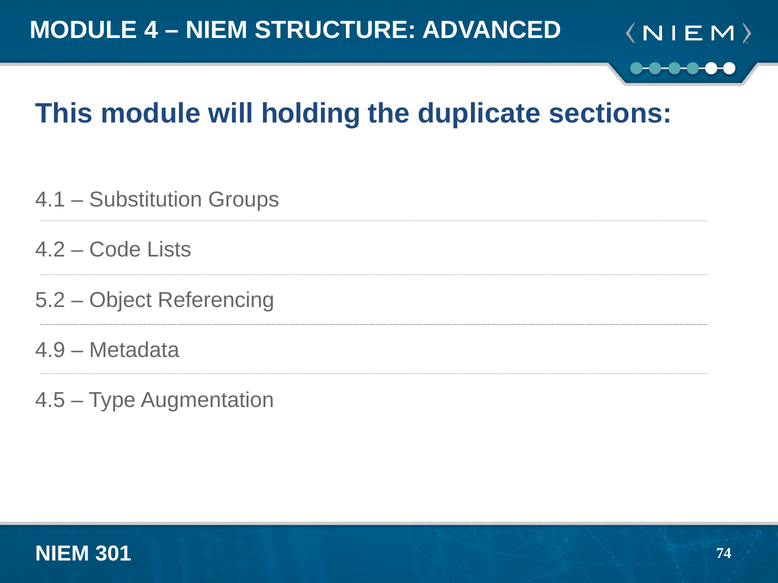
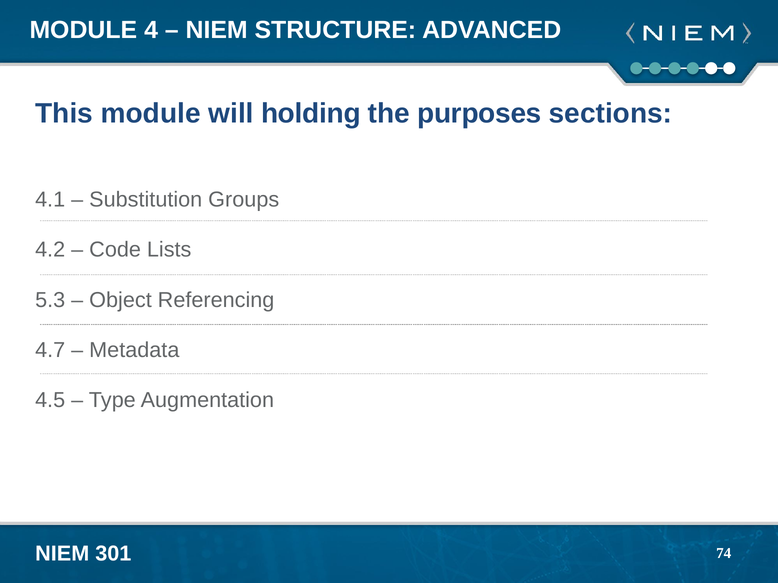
duplicate: duplicate -> purposes (479, 113)
5.2: 5.2 -> 5.3 (50, 300)
4.9: 4.9 -> 4.7 (50, 350)
